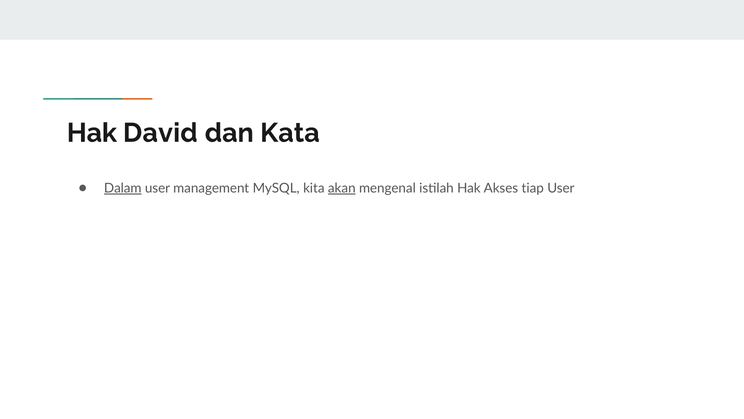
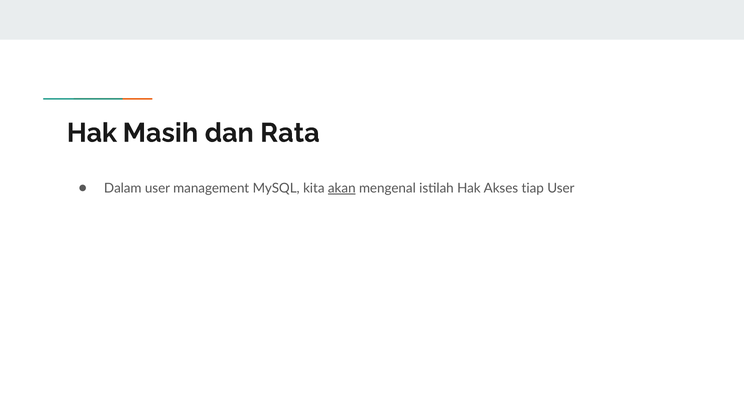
David: David -> Masih (160, 133)
Kata: Kata -> Rata (290, 133)
Dalam underline: present -> none (123, 188)
